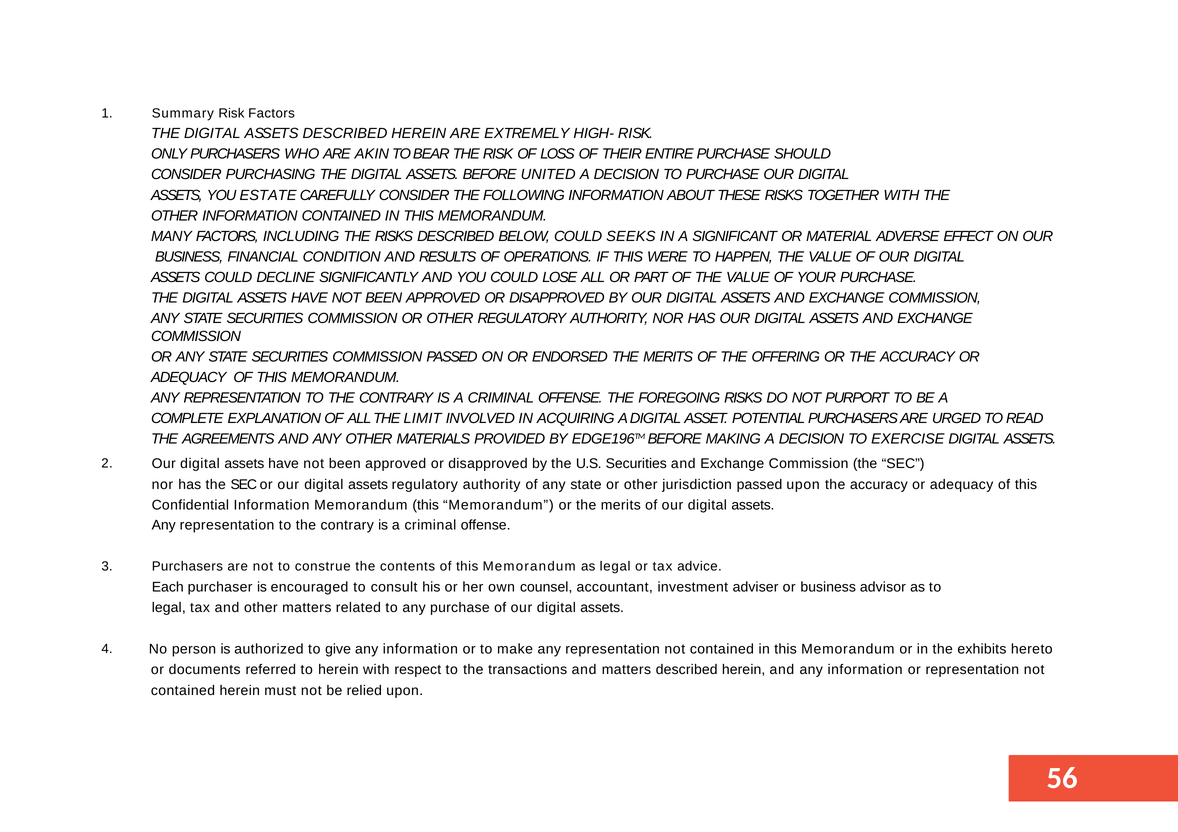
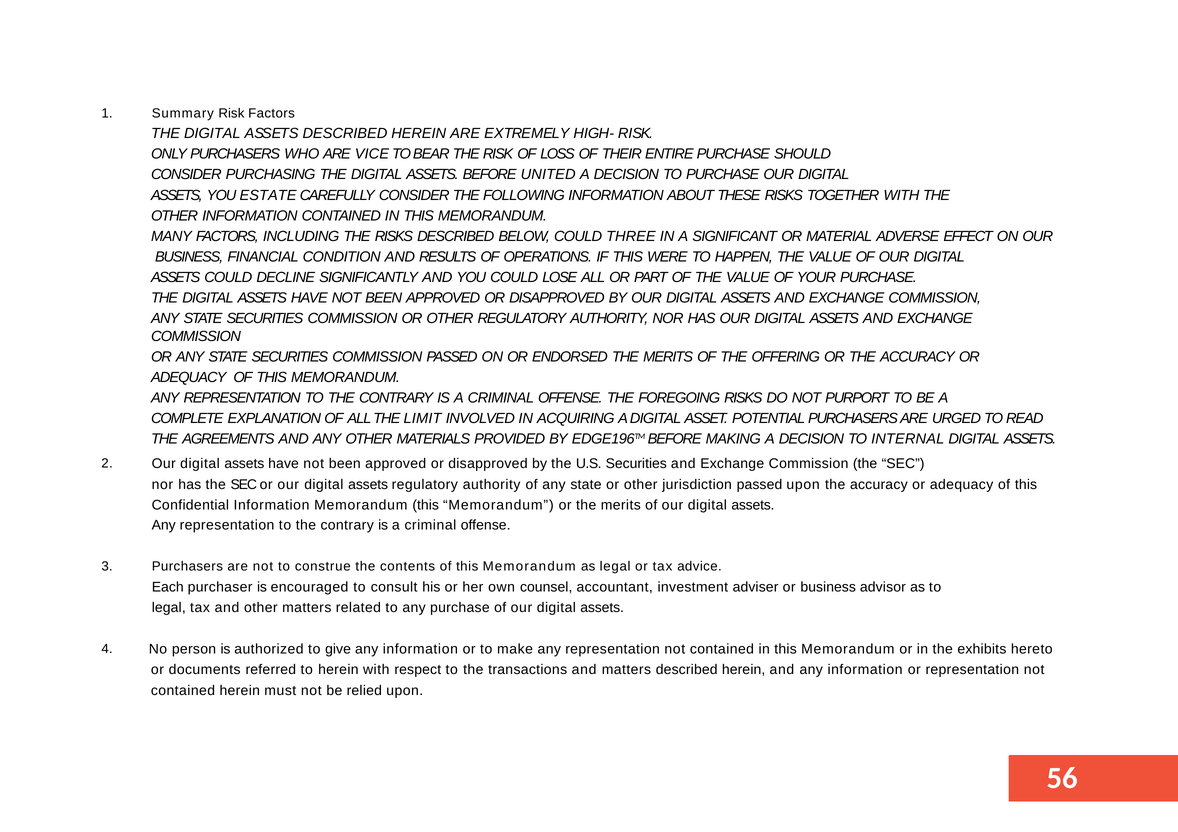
AKIN: AKIN -> VICE (372, 154)
SEEKS: SEEKS -> THREE (631, 237)
EXERCISE: EXERCISE -> INTERNAL (908, 439)
